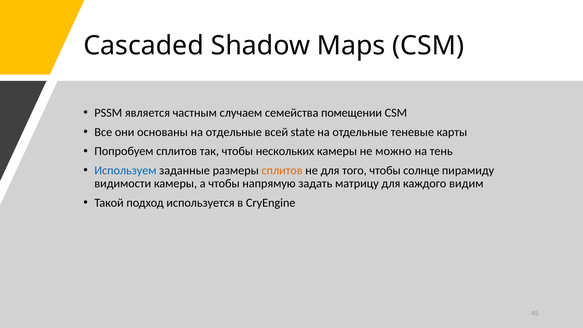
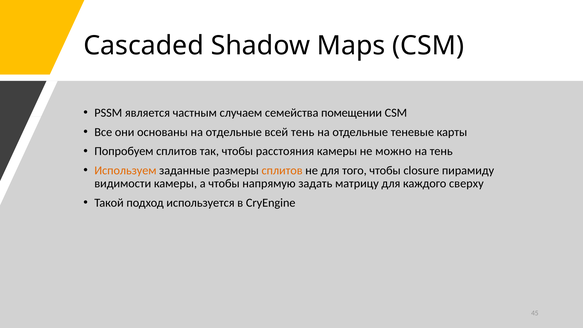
всей state: state -> тень (303, 132)
нескольких: нескольких -> расстояния (285, 151)
Используем colour: blue -> orange (125, 170)
солнце: солнце -> closure (421, 170)
видим: видим -> сверху (466, 184)
